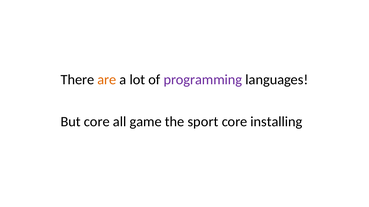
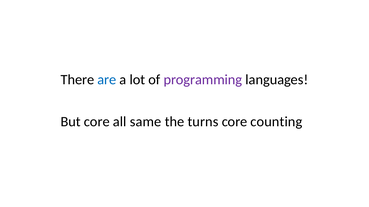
are colour: orange -> blue (107, 80)
game: game -> same (146, 122)
sport: sport -> turns (203, 122)
installing: installing -> counting (276, 122)
